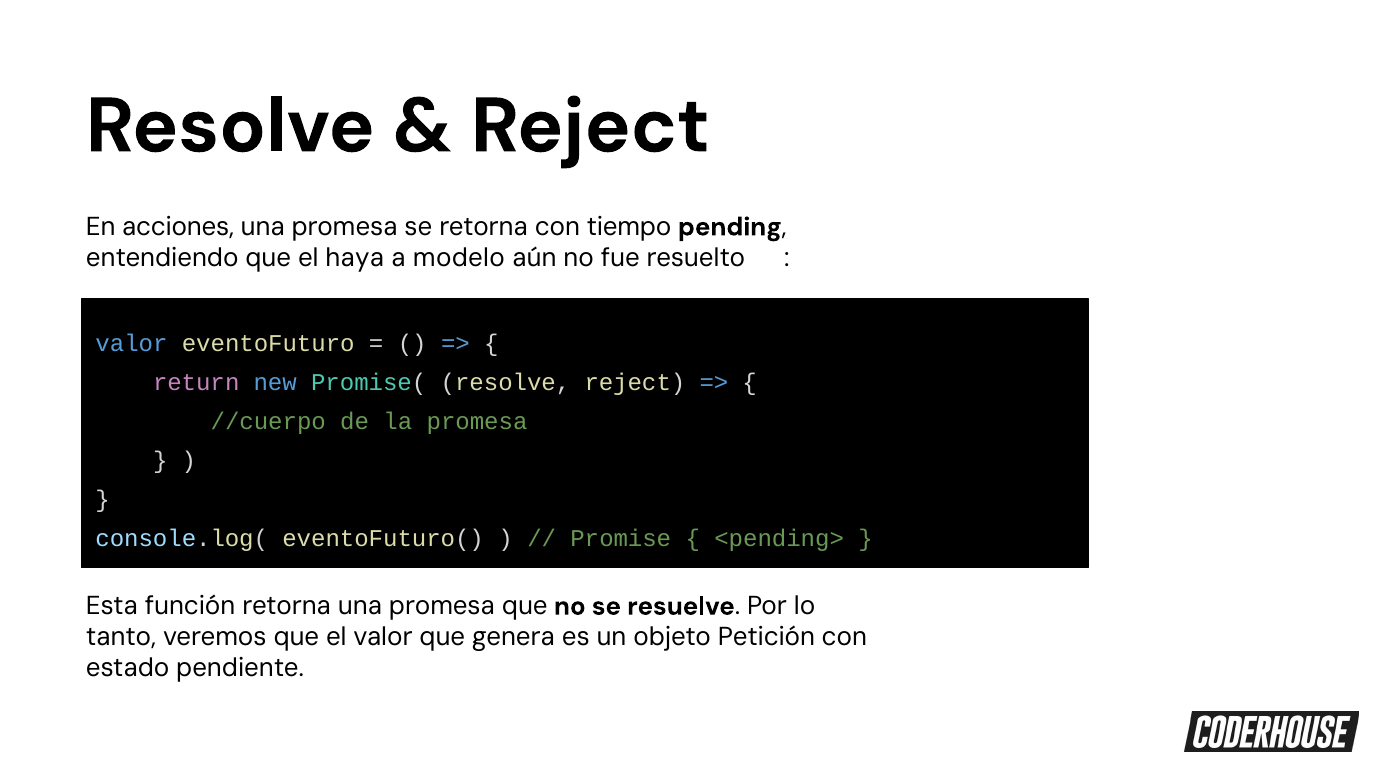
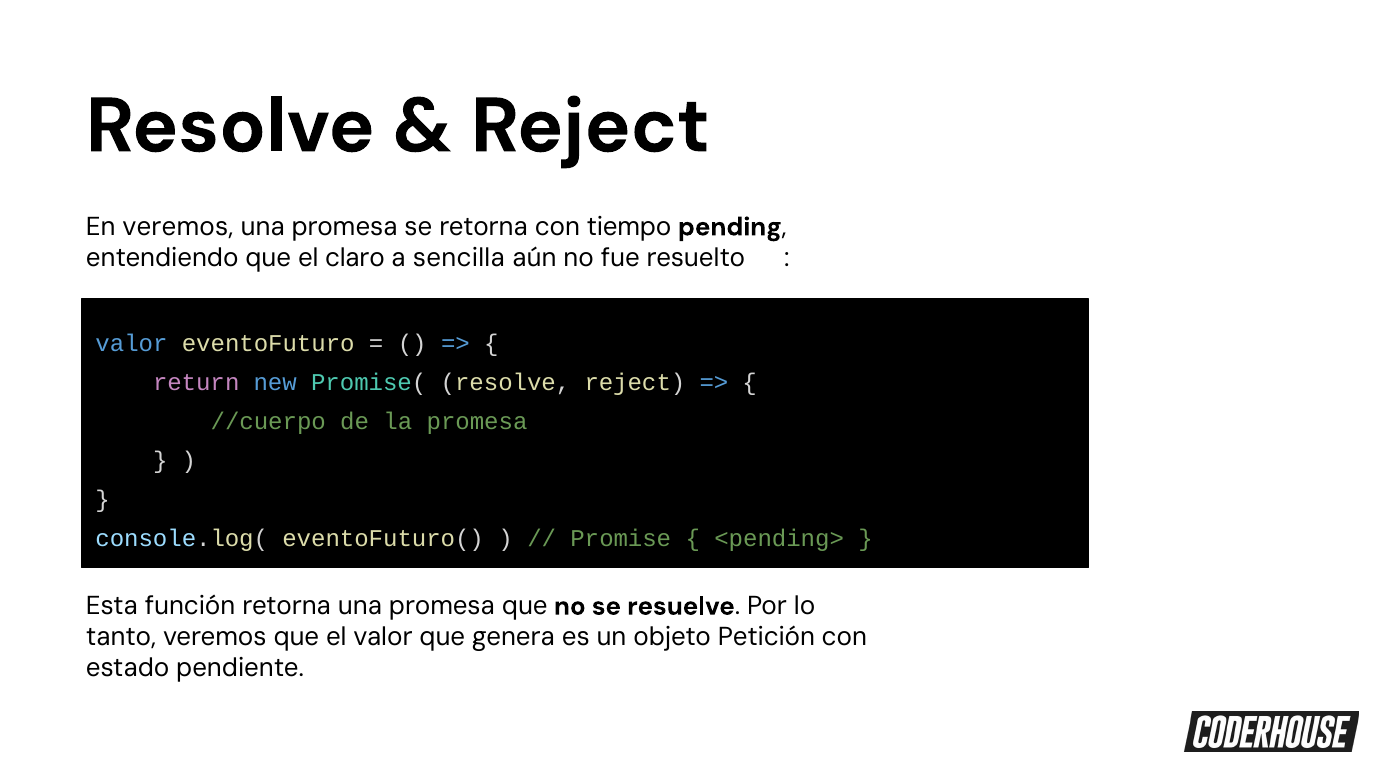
En acciones: acciones -> veremos (178, 227)
haya: haya -> claro (355, 258)
modelo: modelo -> sencilla (459, 258)
